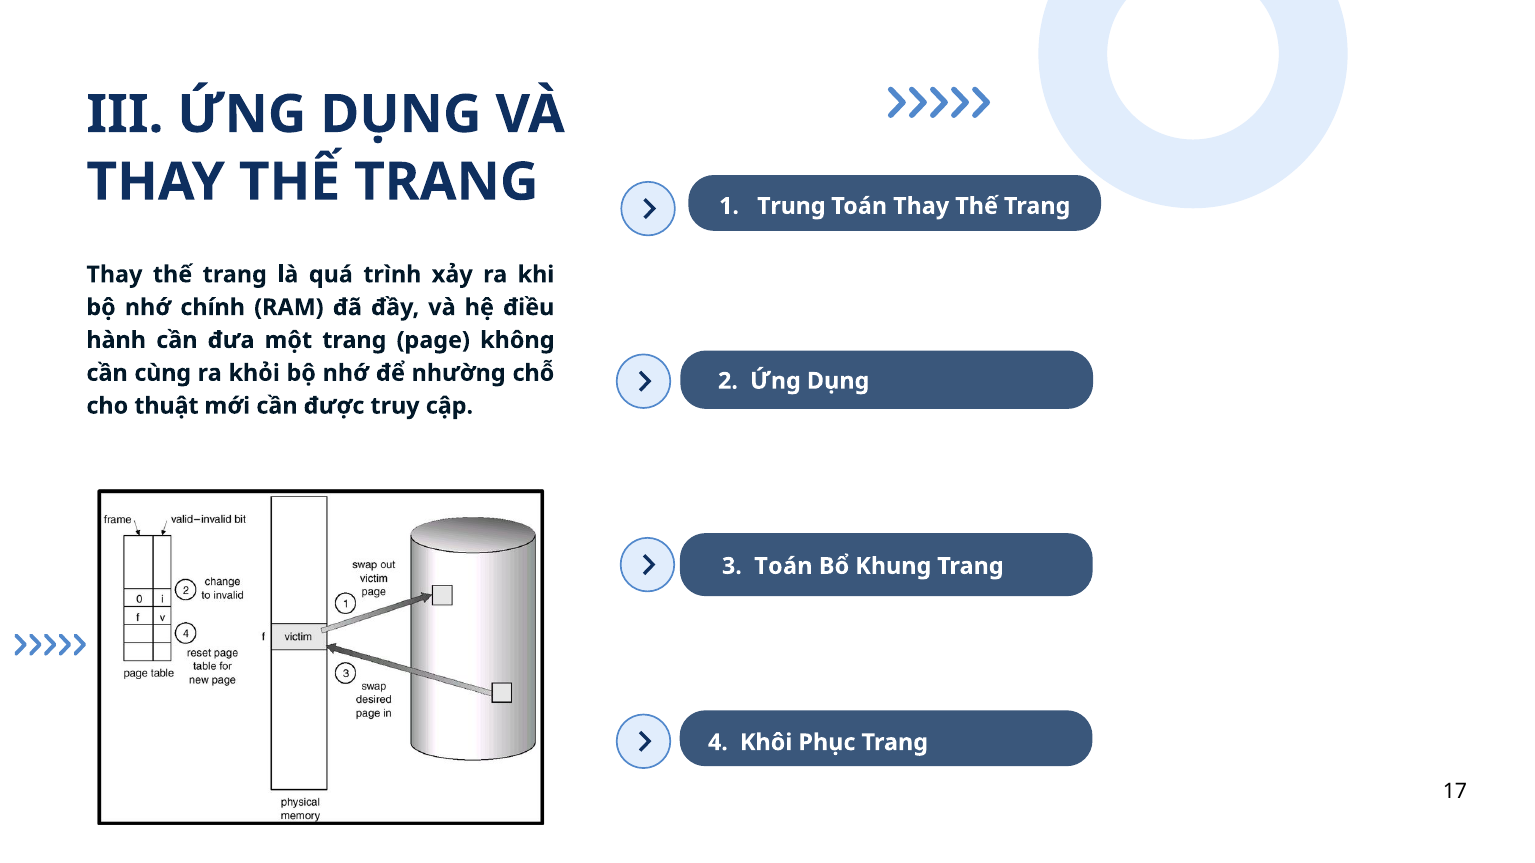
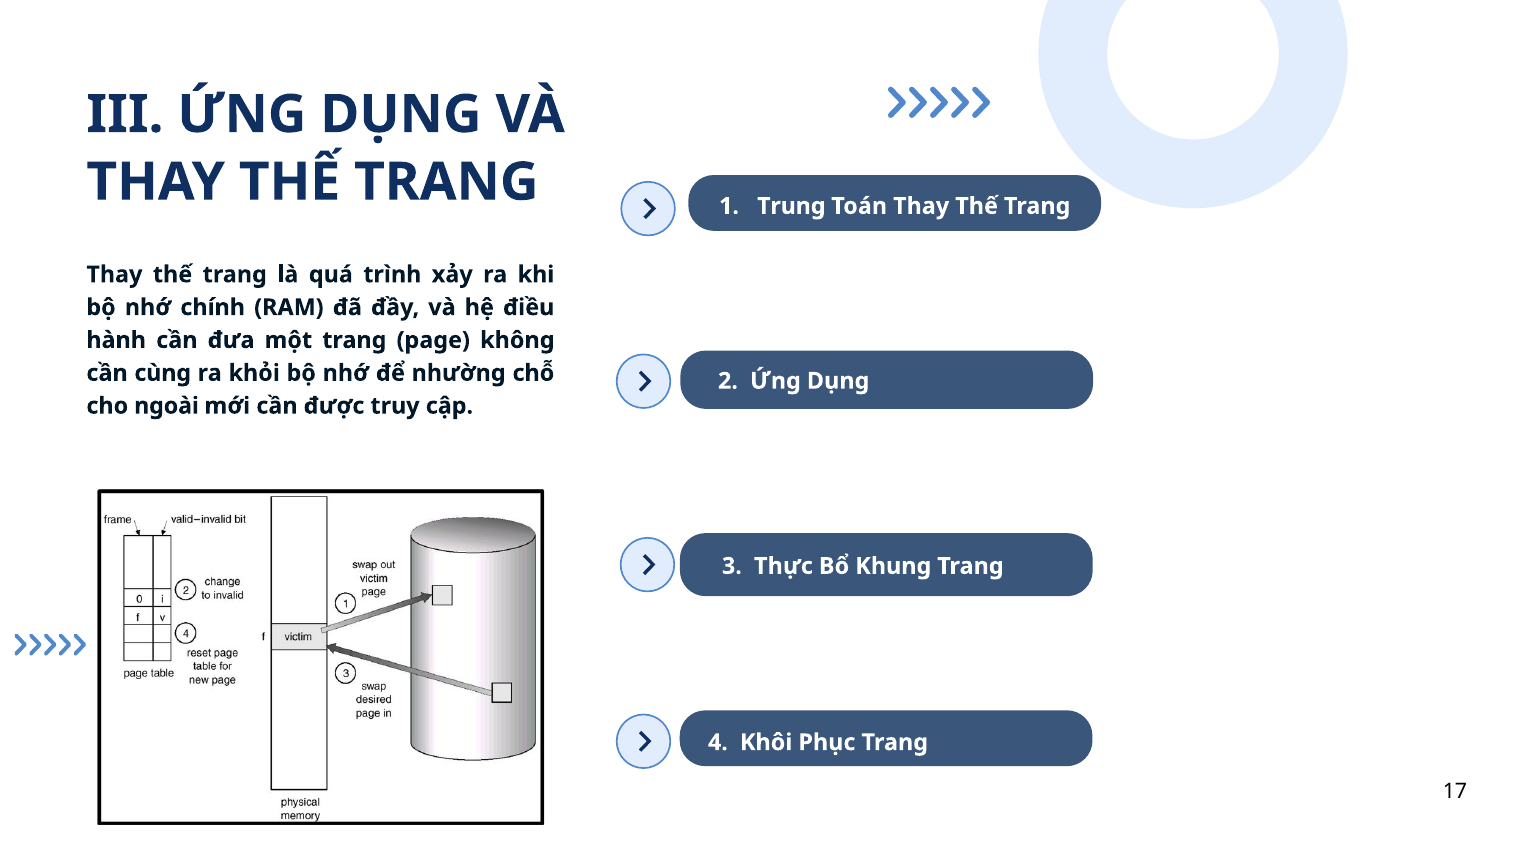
thuật: thuật -> ngoài (166, 406)
3 Toán: Toán -> Thực (783, 566)
